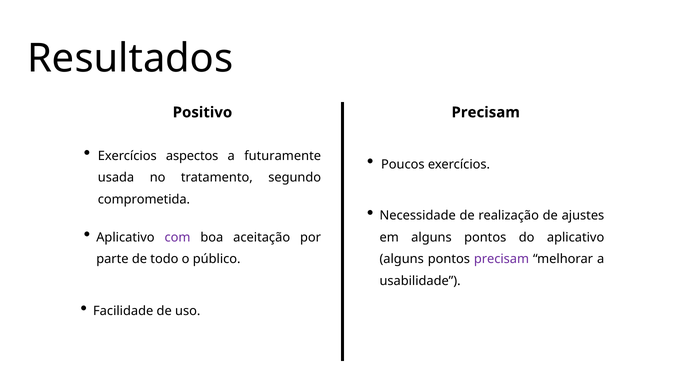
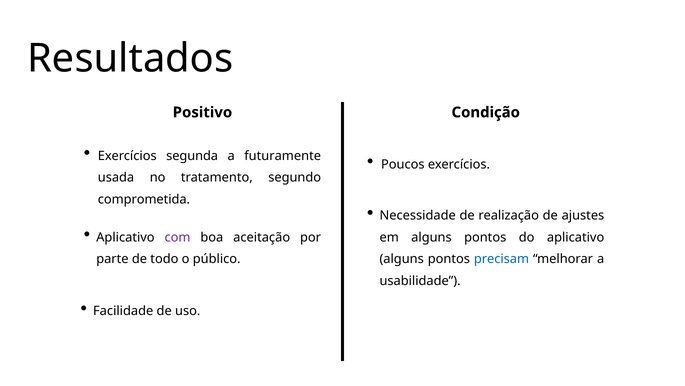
Positivo Precisam: Precisam -> Condição (486, 112)
aspectos: aspectos -> segunda (192, 155)
precisam colour: purple -> blue (502, 259)
